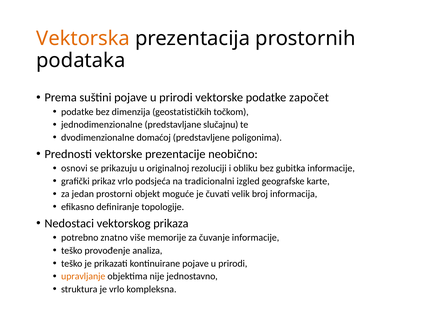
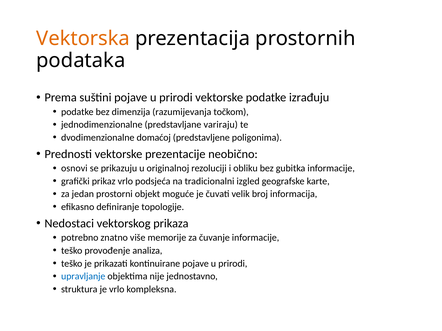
započet: započet -> izrađuju (309, 98)
geostatističkih: geostatističkih -> razumijevanja (182, 112)
slučajnu: slučajnu -> variraju (221, 125)
upravljanje colour: orange -> blue (83, 277)
